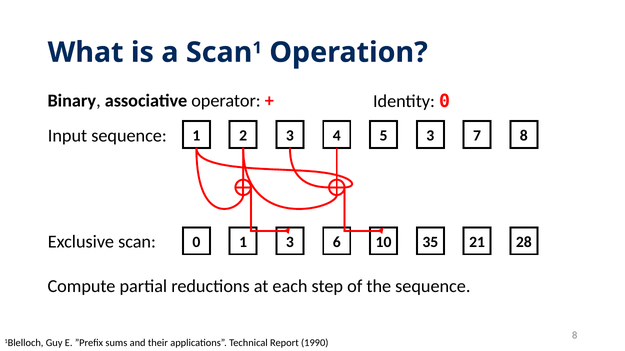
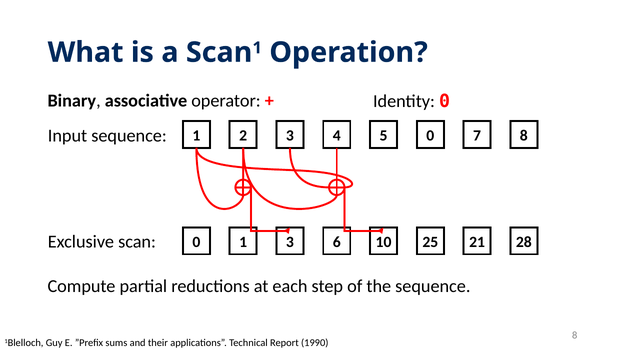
5 3: 3 -> 0 (430, 136)
35: 35 -> 25 (430, 242)
